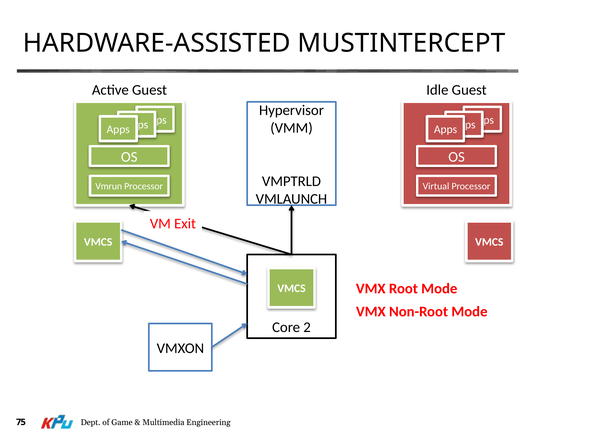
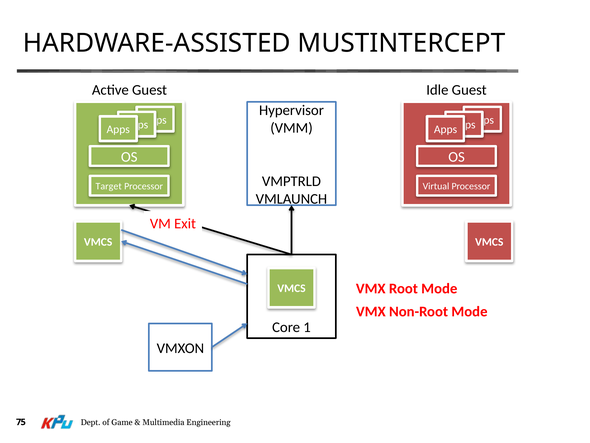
Vmrun: Vmrun -> Target (109, 186)
2: 2 -> 1 (307, 327)
